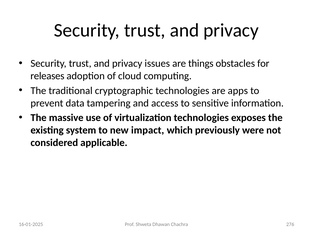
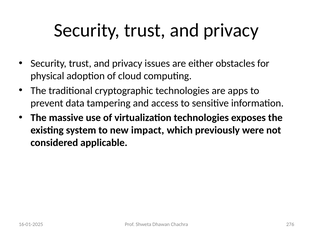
things: things -> either (201, 63)
releases: releases -> physical (47, 76)
